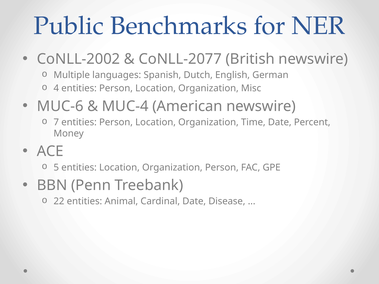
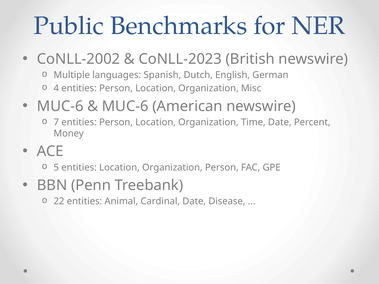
CoNLL-2077: CoNLL-2077 -> CoNLL-2023 (180, 59)
MUC-4: MUC-4 -> MUC-6 (125, 106)
